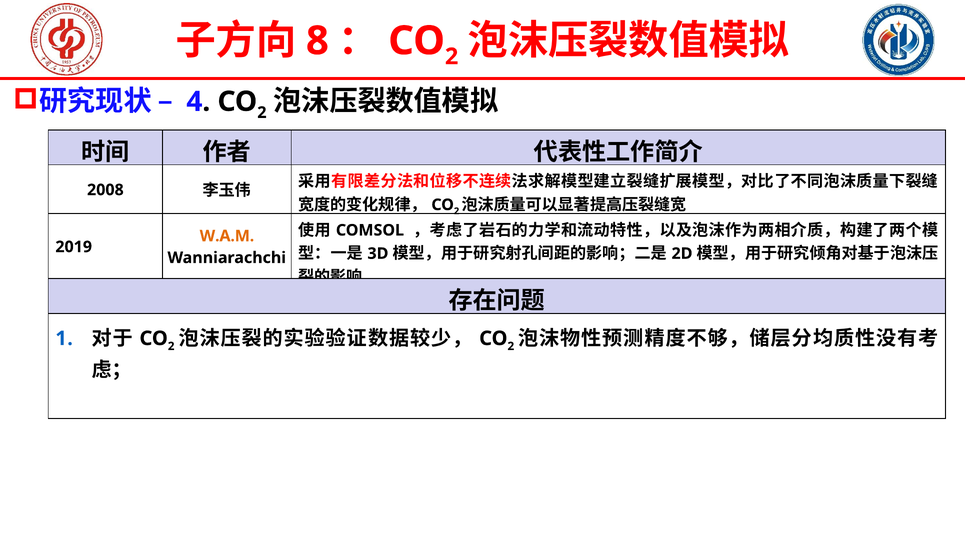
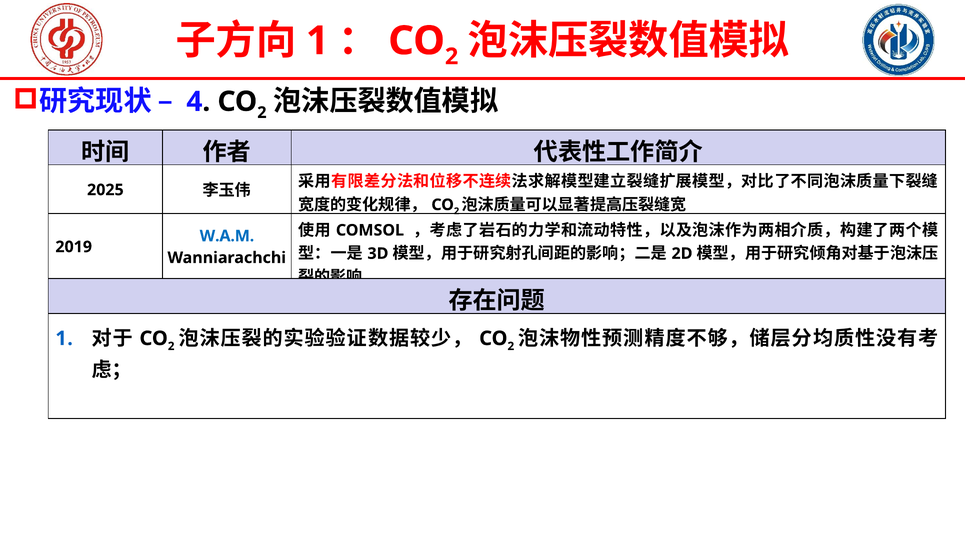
8: 8 -> 1 (317, 41)
2008: 2008 -> 2025 (105, 190)
W.A.M colour: orange -> blue (227, 236)
